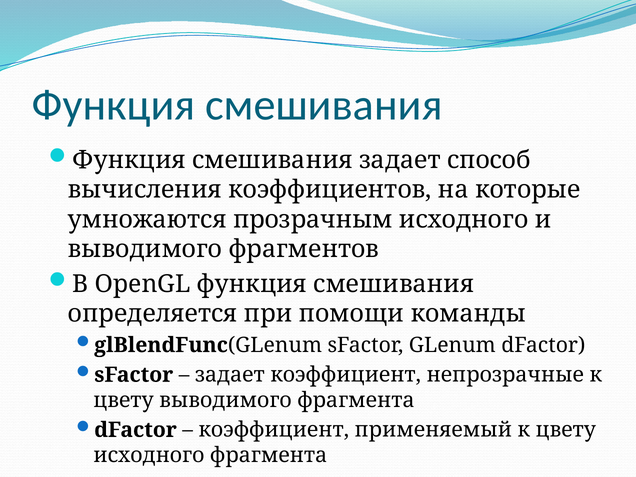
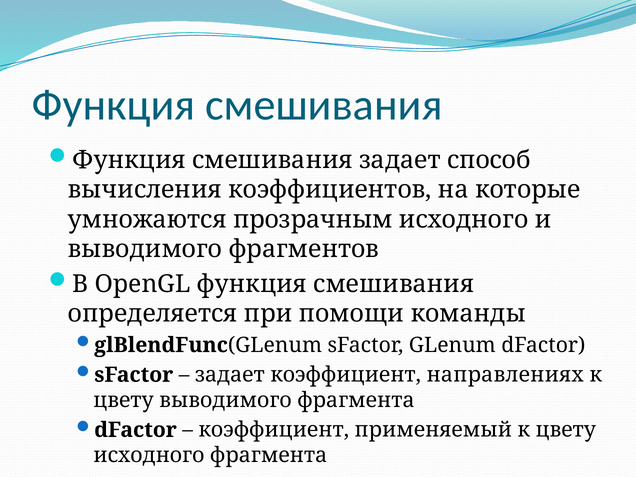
непрозрачные: непрозрачные -> направлениях (505, 375)
